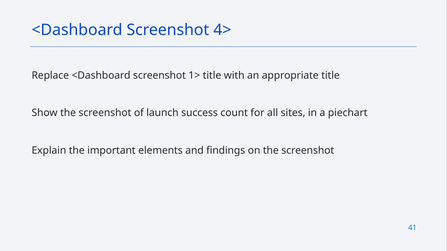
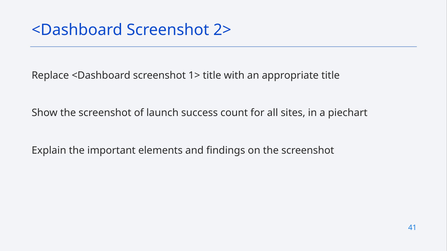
4>: 4> -> 2> (222, 30)
